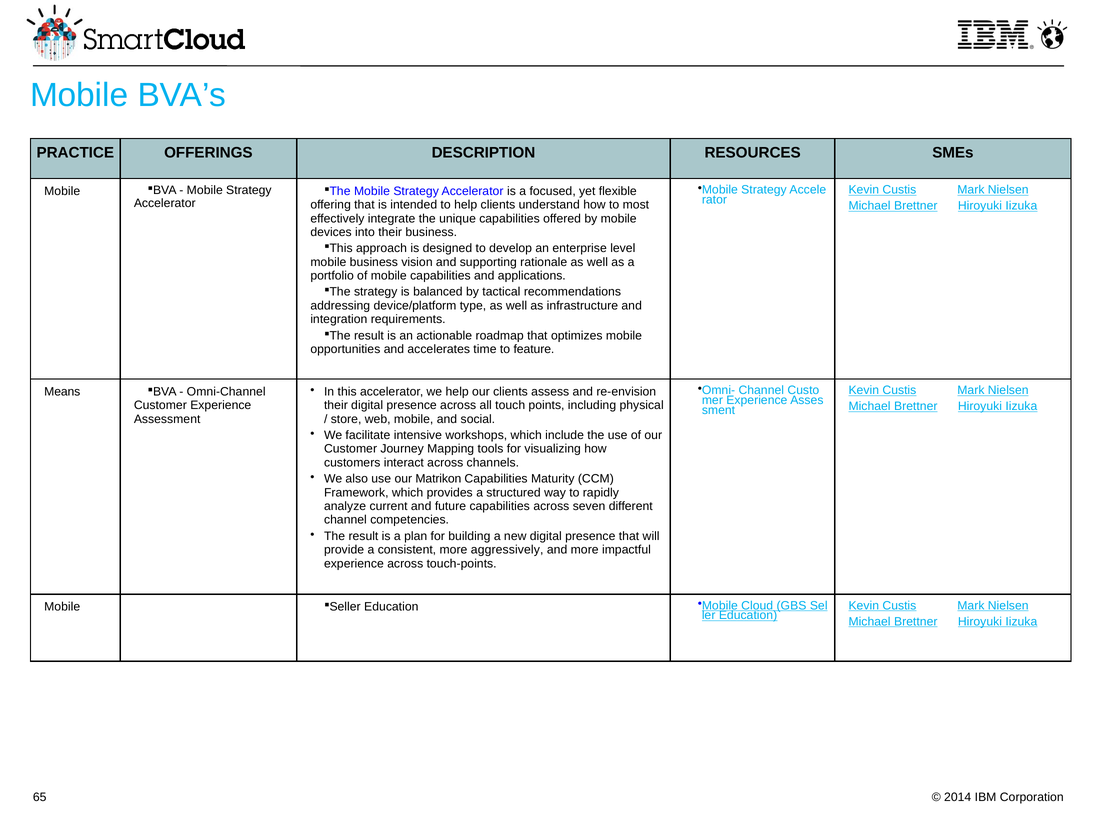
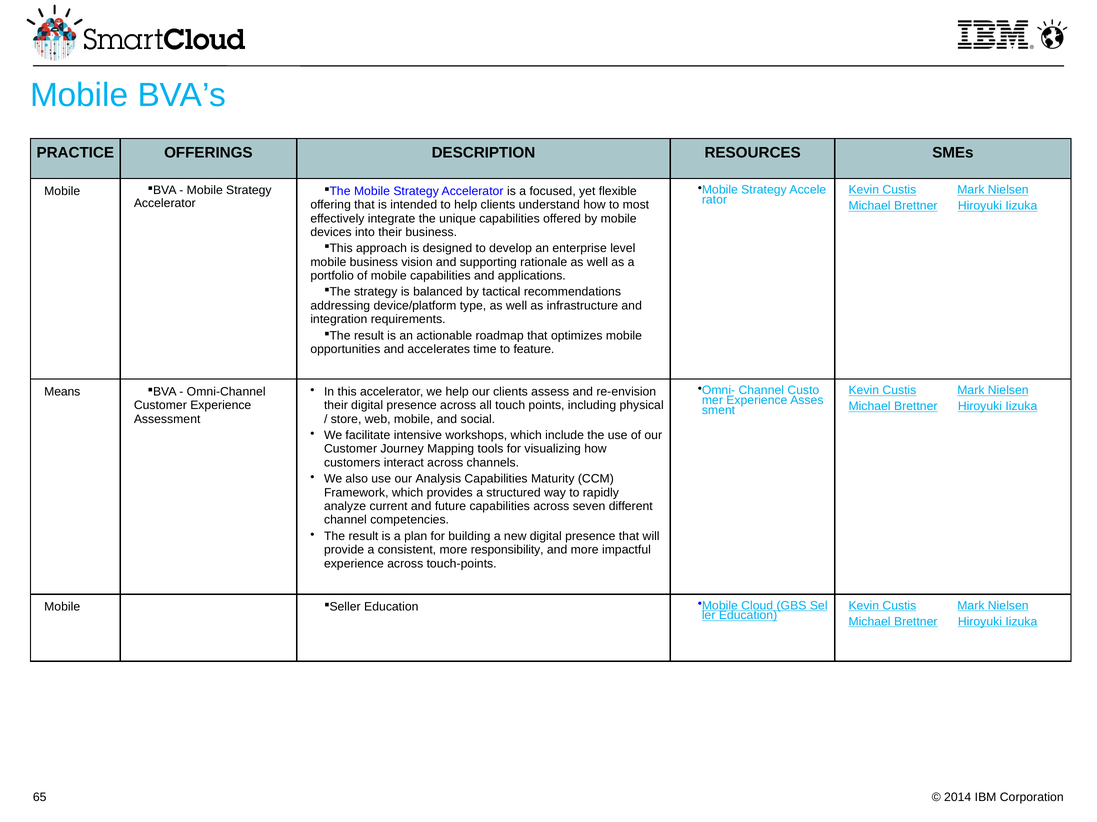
Matrikon: Matrikon -> Analysis (438, 479)
aggressively: aggressively -> responsibility (507, 550)
